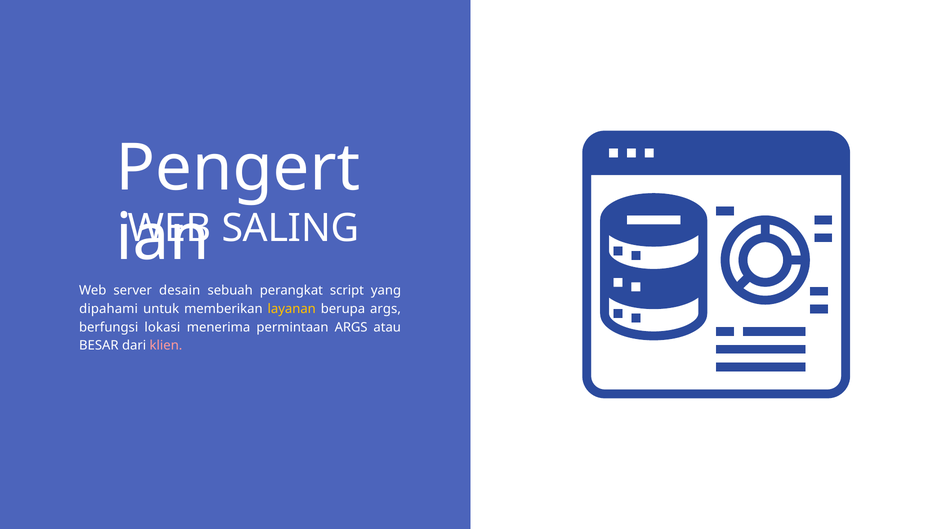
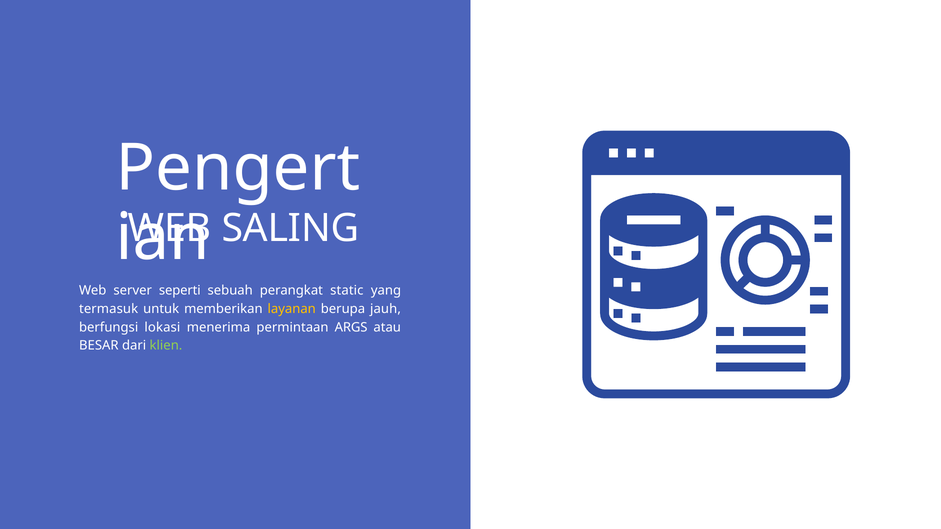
desain: desain -> seperti (180, 291)
script: script -> static (347, 291)
dipahami: dipahami -> termasuk (109, 309)
berupa args: args -> jauh (385, 309)
klien colour: pink -> light green (166, 346)
